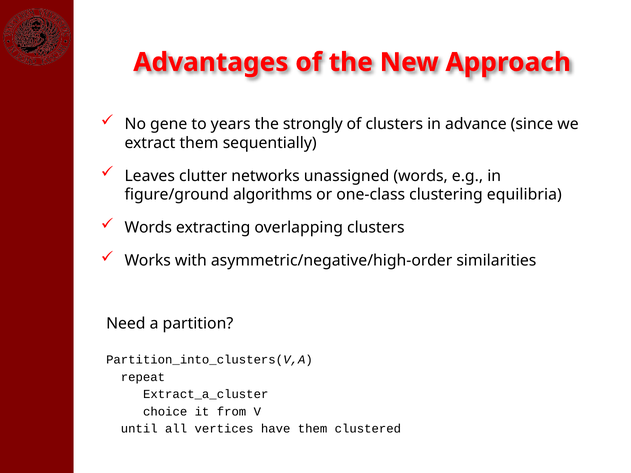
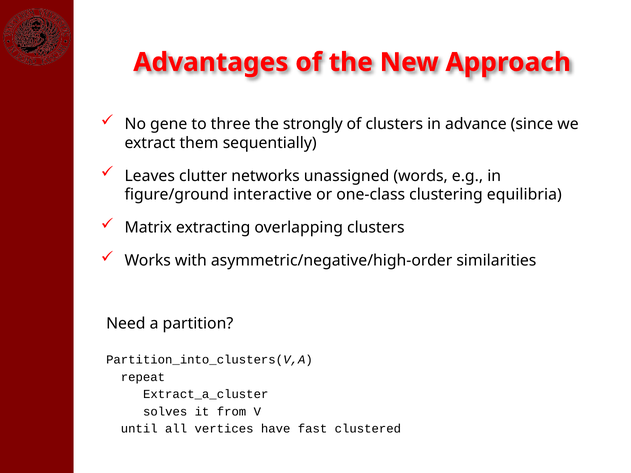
years: years -> three (231, 124)
algorithms: algorithms -> interactive (273, 195)
Words: Words -> Matrix (148, 228)
choice: choice -> solves (165, 412)
have them: them -> fast (313, 429)
